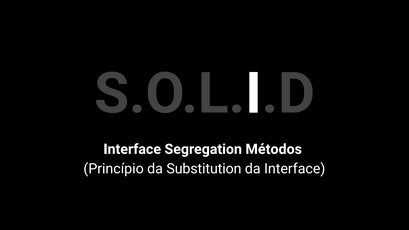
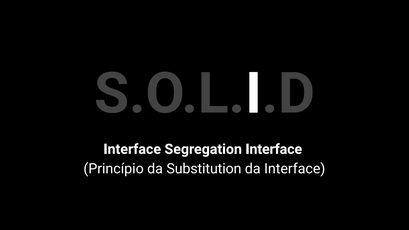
Segregation Métodos: Métodos -> Interface (274, 149)
